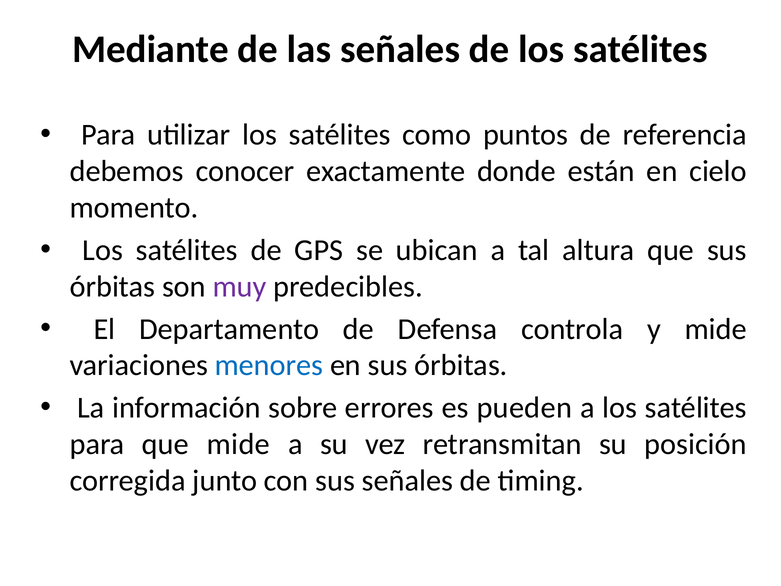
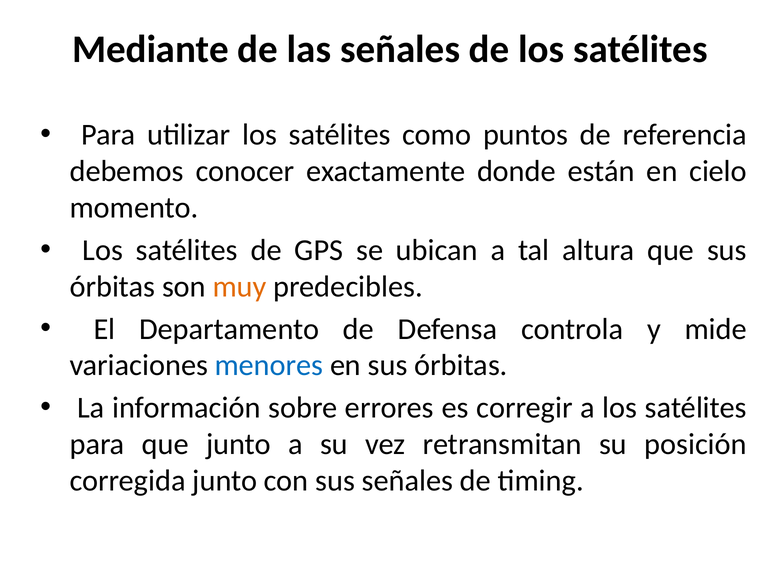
muy colour: purple -> orange (240, 286)
pueden: pueden -> corregir (524, 408)
que mide: mide -> junto (239, 444)
